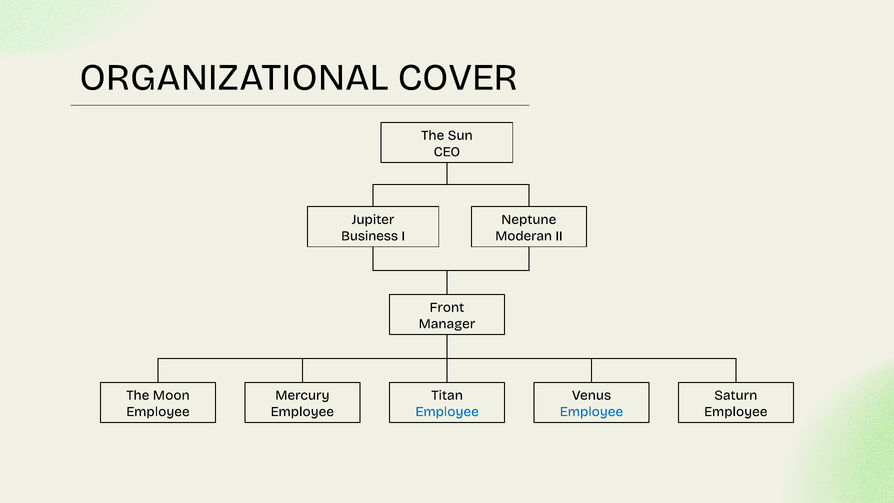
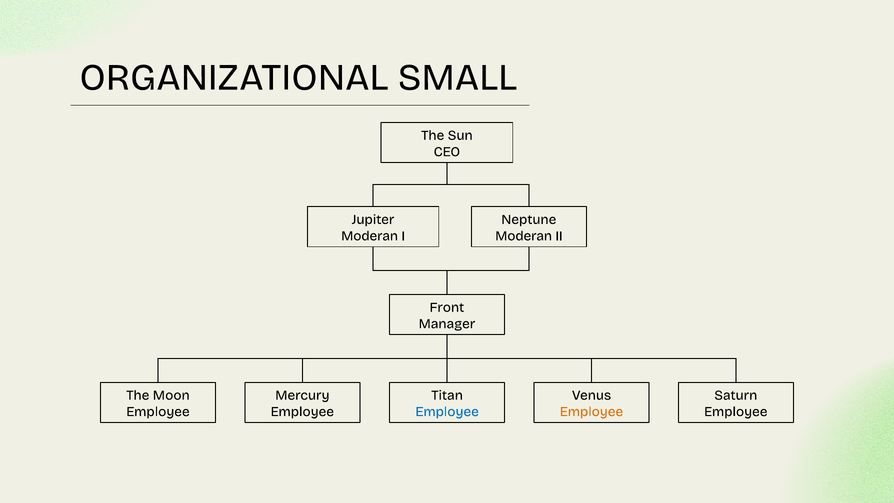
COVER: COVER -> SMALL (457, 77)
Business: Business -> Moderan (370, 236)
Employee colour: blue -> orange (591, 412)
